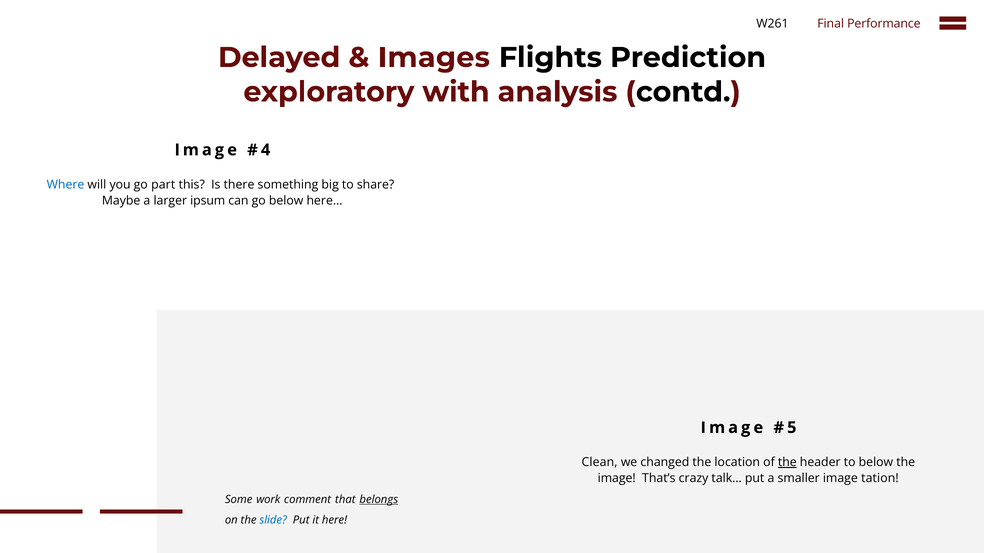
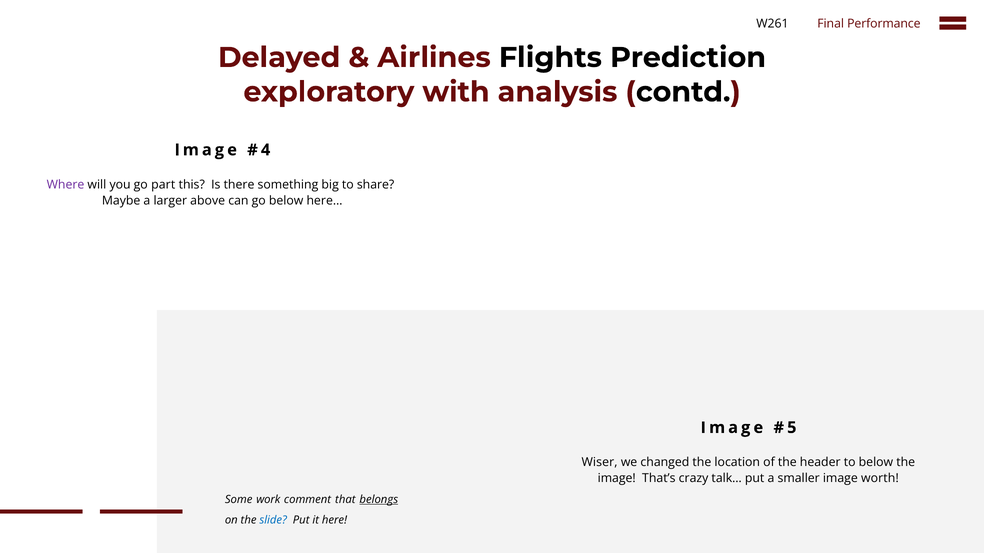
Images: Images -> Airlines (434, 58)
Where colour: blue -> purple (65, 185)
ipsum: ipsum -> above (208, 201)
Clean: Clean -> Wiser (600, 463)
the underline: present -> none (787, 463)
tation: tation -> worth (880, 479)
